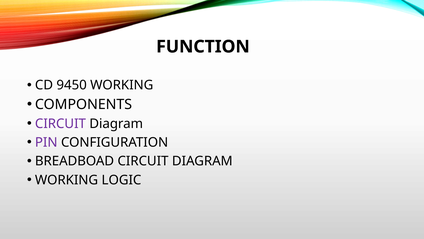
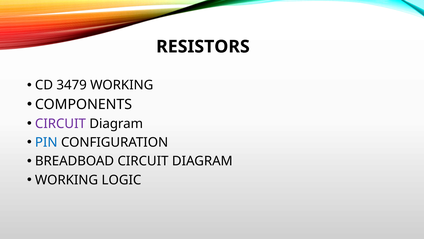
FUNCTION: FUNCTION -> RESISTORS (203, 47)
9450: 9450 -> 3479 (72, 85)
PIN colour: purple -> blue (46, 142)
